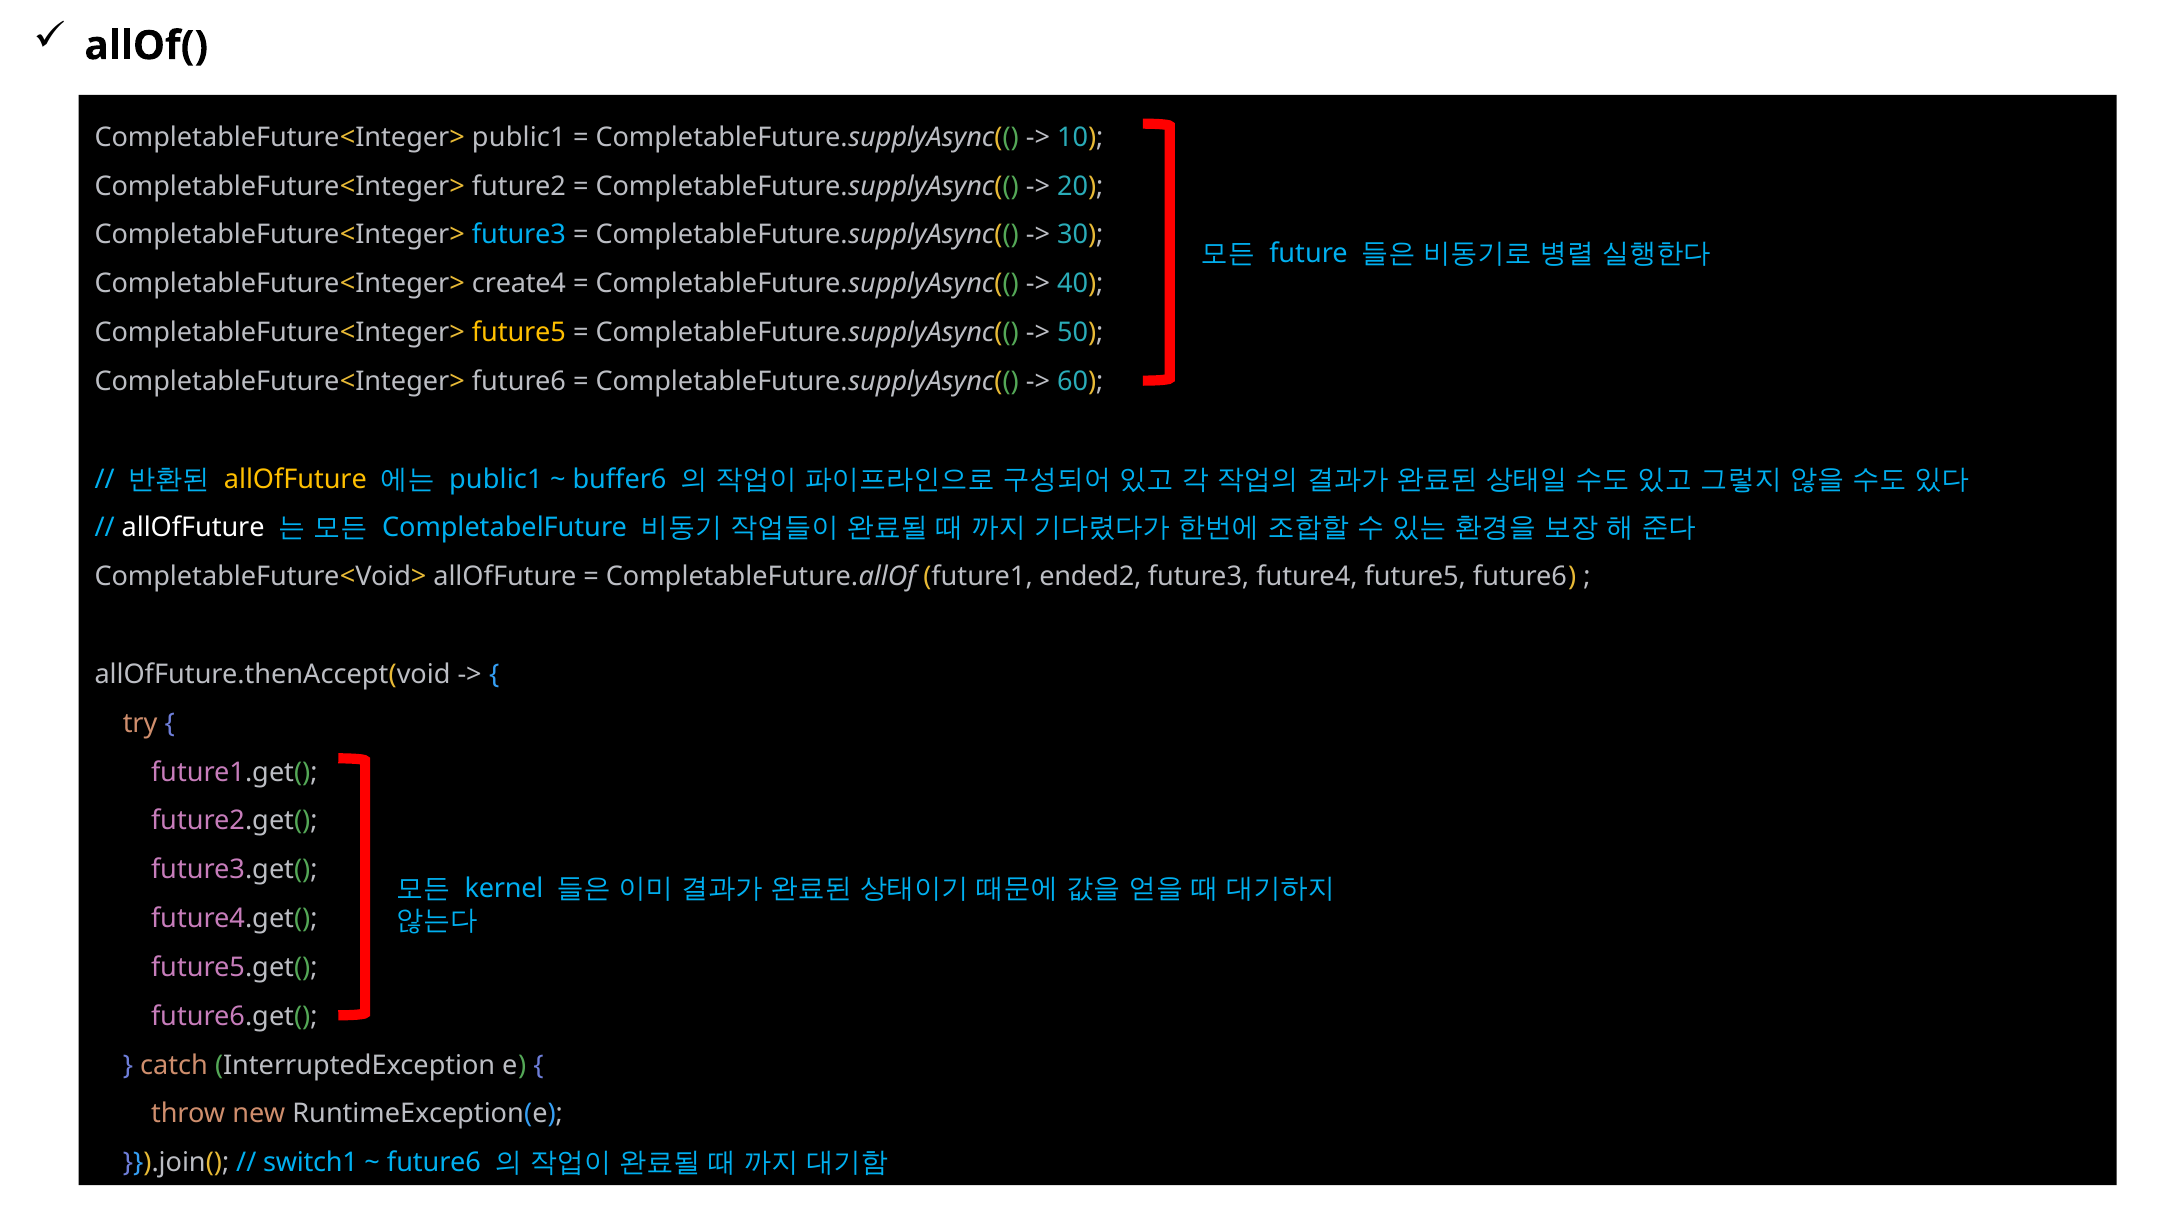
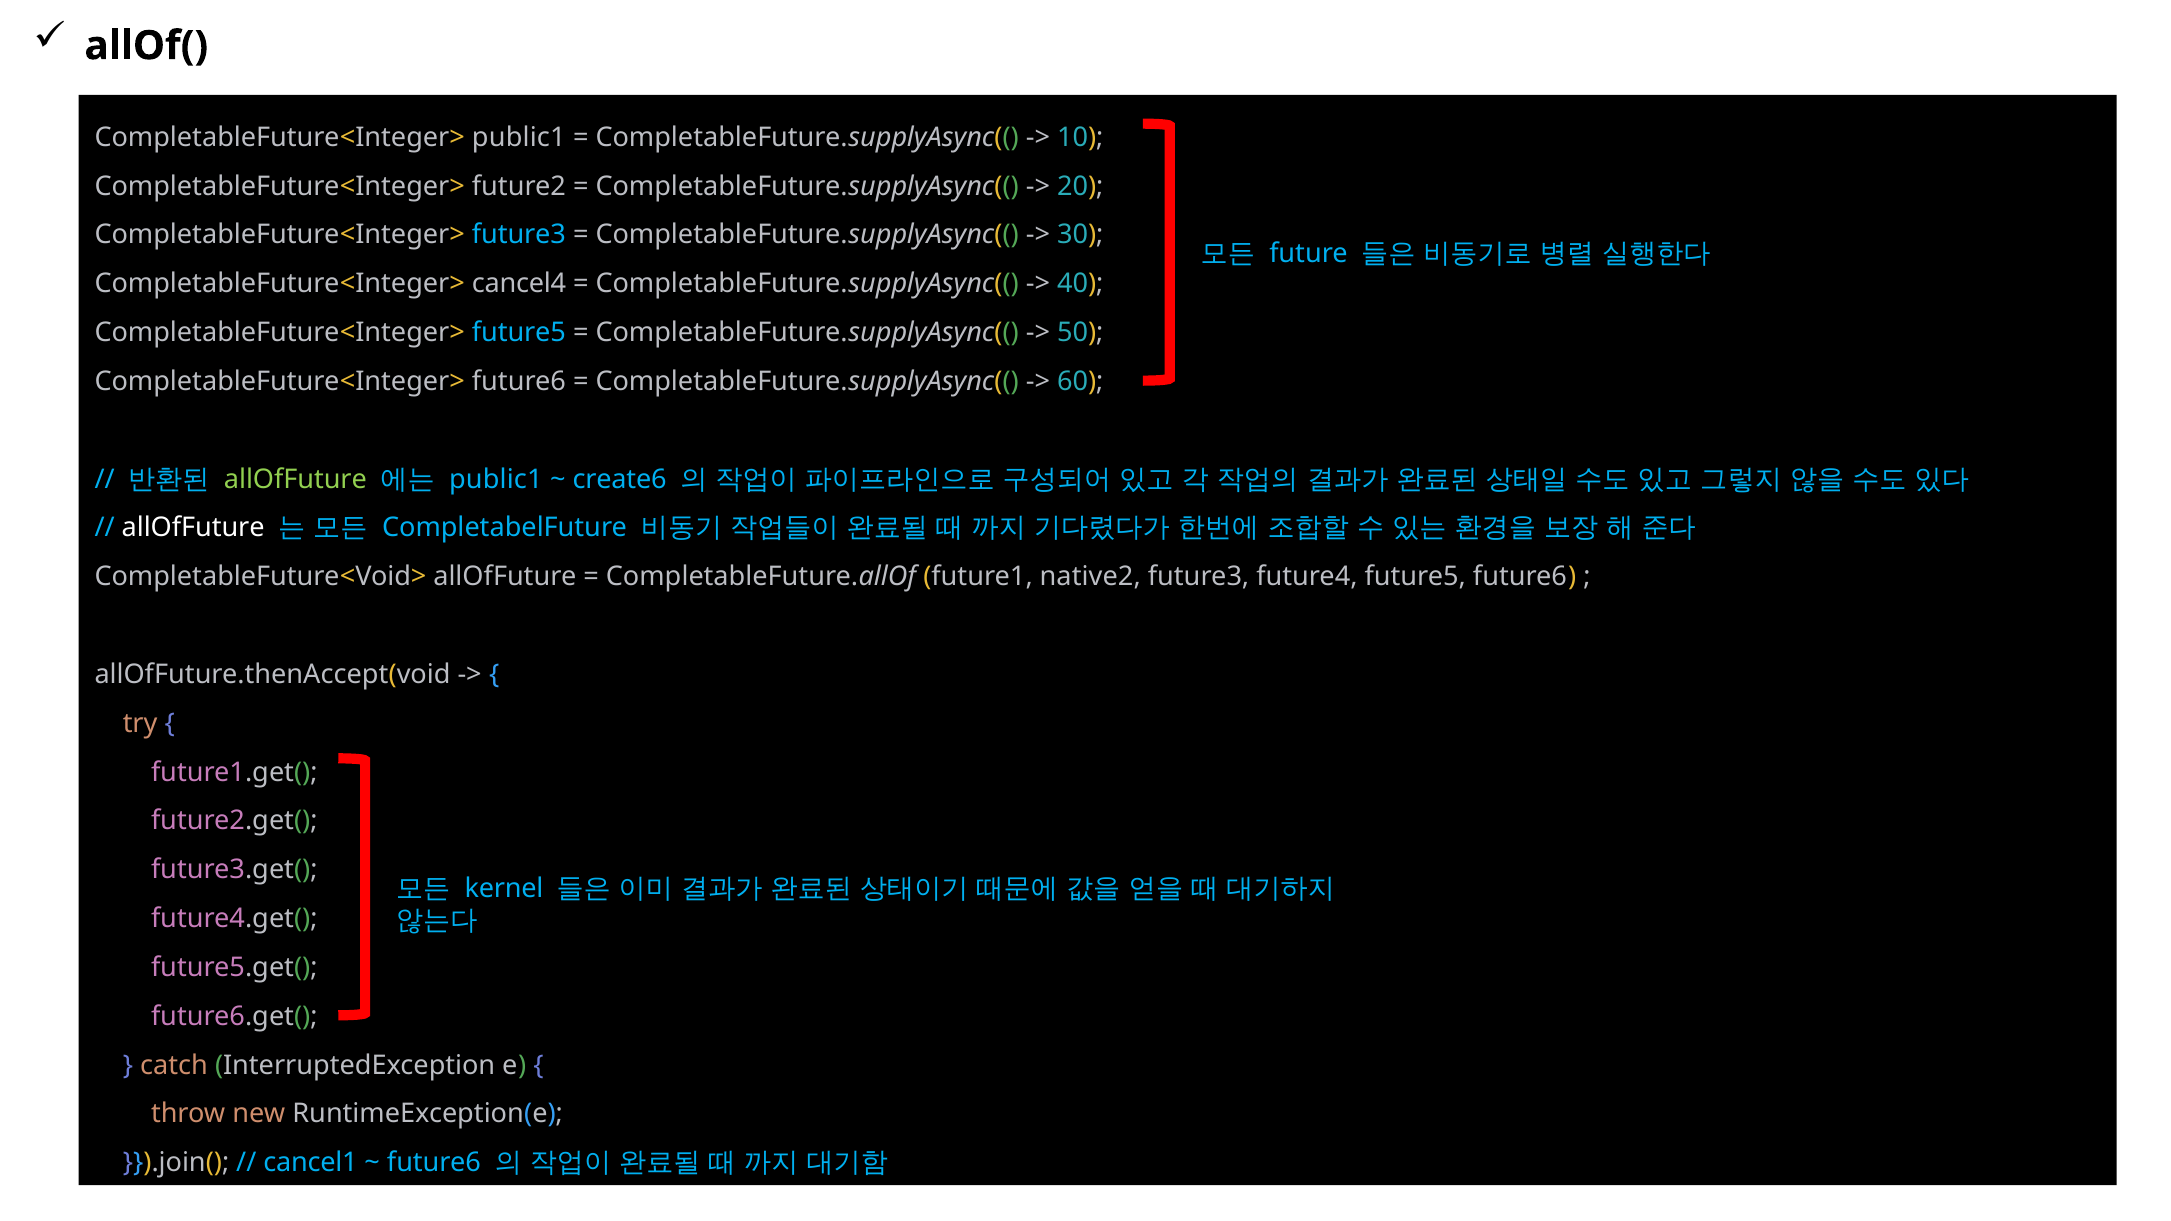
create4: create4 -> cancel4 (519, 284)
future5 colour: yellow -> light blue (519, 333)
allOfFuture colour: yellow -> light green (295, 479)
buffer6: buffer6 -> create6 (620, 479)
ended2: ended2 -> native2 (1090, 577)
switch1: switch1 -> cancel1 (310, 1163)
